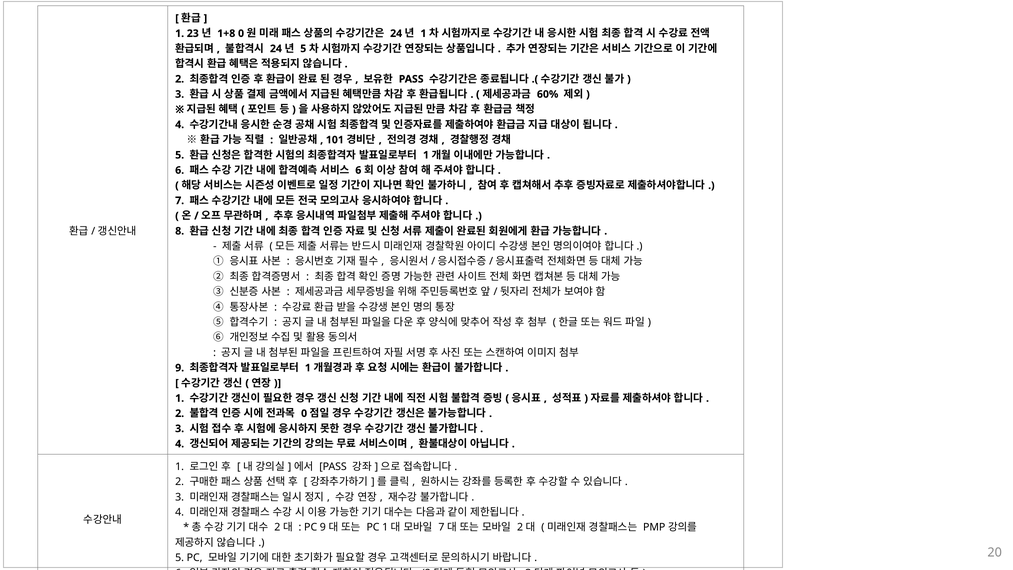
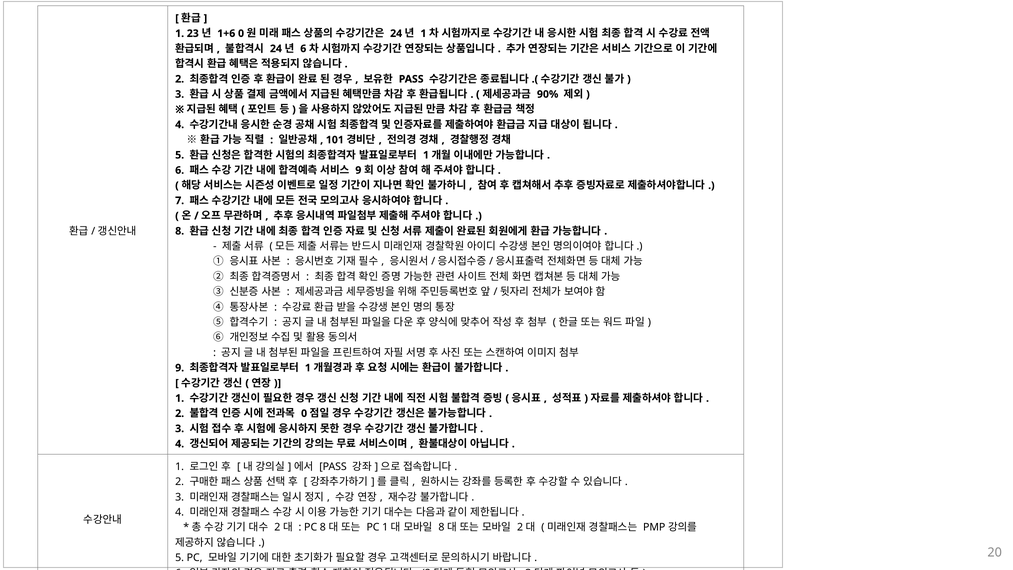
1+8: 1+8 -> 1+6 (226, 33)
5: 5 -> 6 (303, 49)
60%: 60% -> 90% (548, 94)
6: 6 -> 9 (358, 170)
PC 9: 9 -> 8 (323, 527)
7: 7 -> 8 (441, 527)
